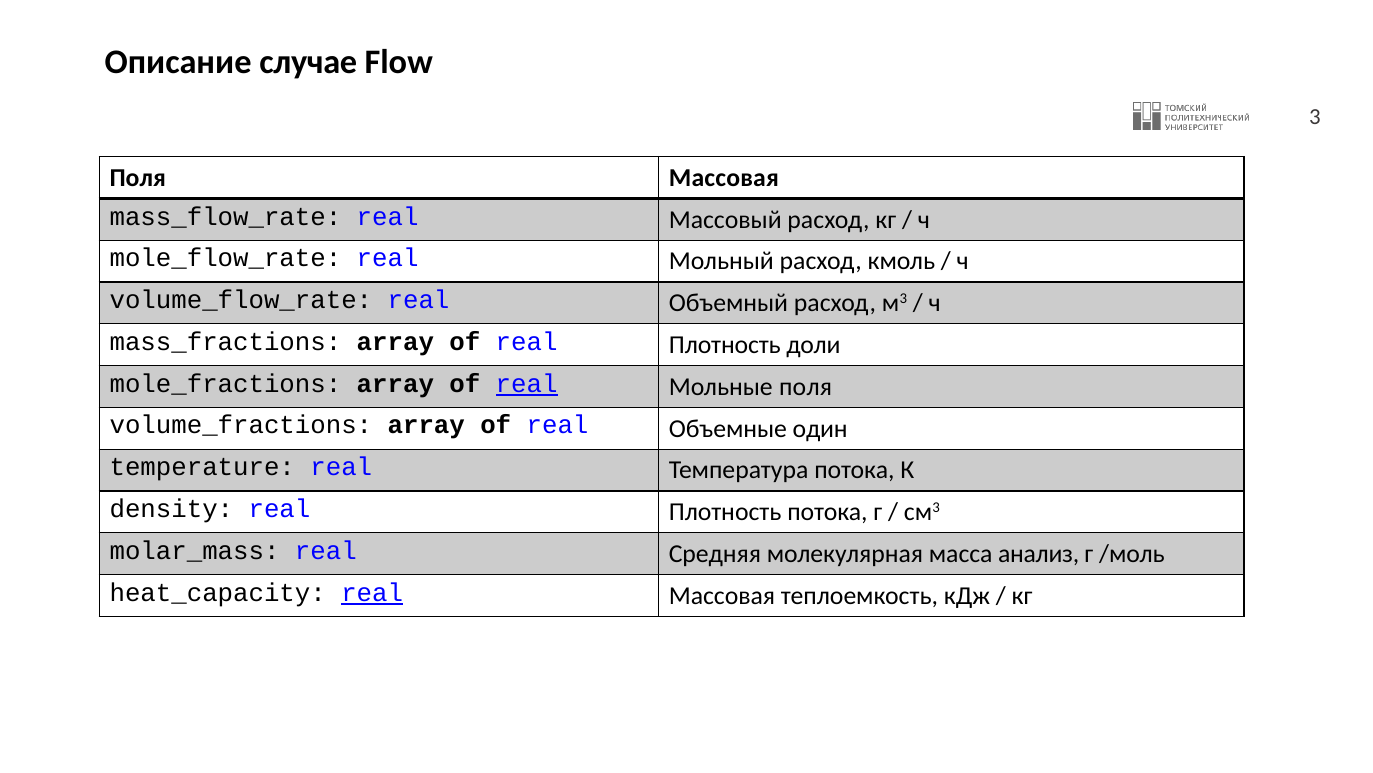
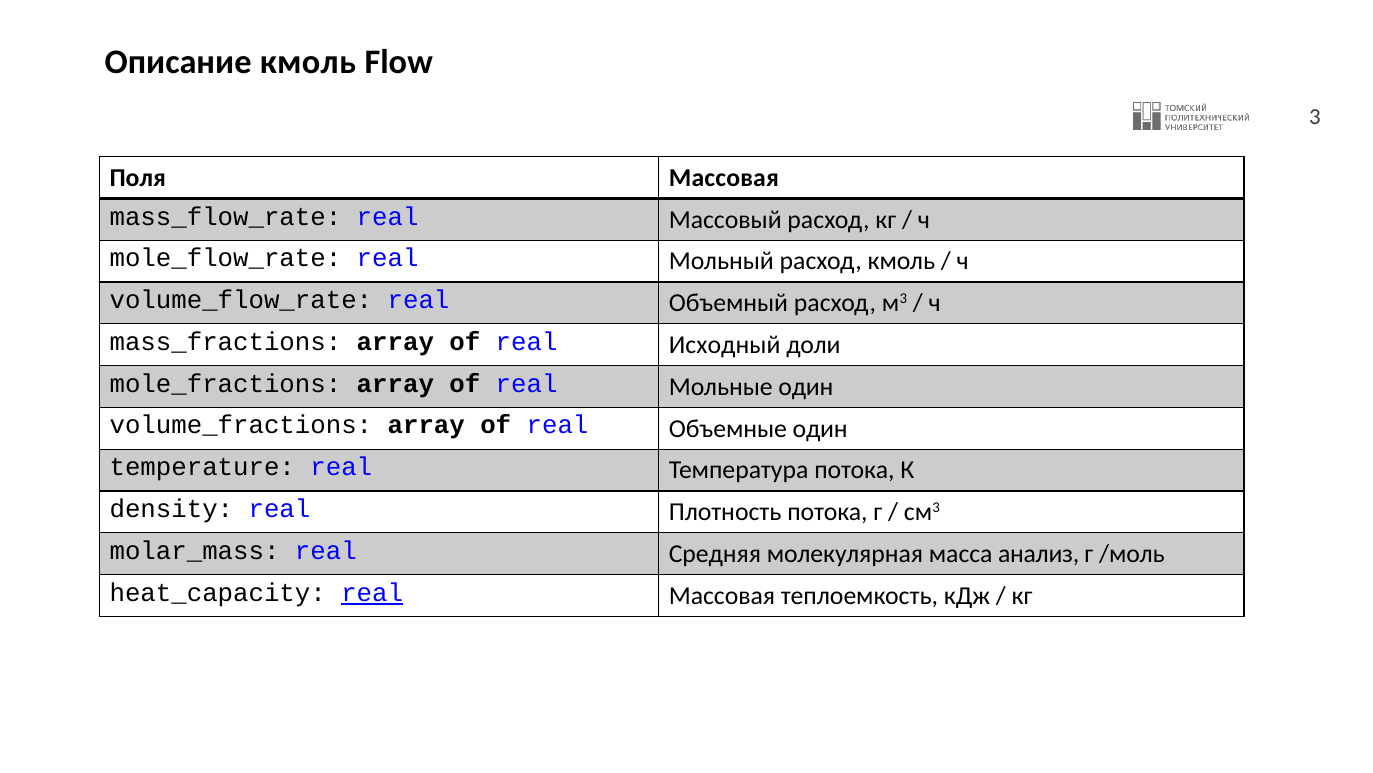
Описание случае: случае -> кмоль (308, 62)
of real Плотность: Плотность -> Исходный (725, 345)
real underline: present -> none (527, 383)
Мольные поля: поля -> один (806, 386)
